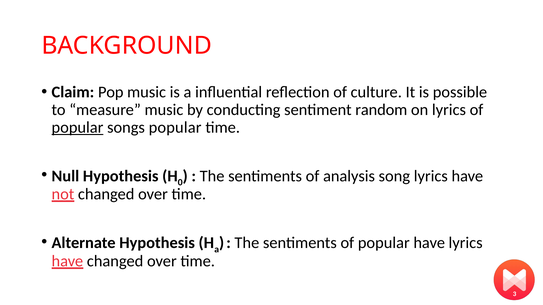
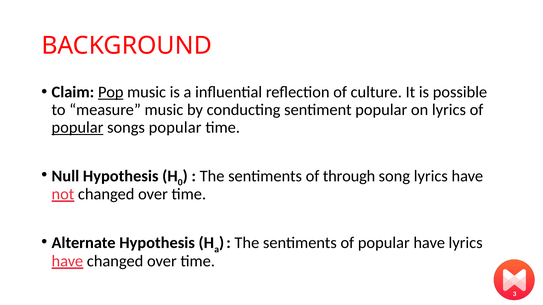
Pop underline: none -> present (111, 92)
sentiment random: random -> popular (381, 110)
analysis: analysis -> through (349, 176)
